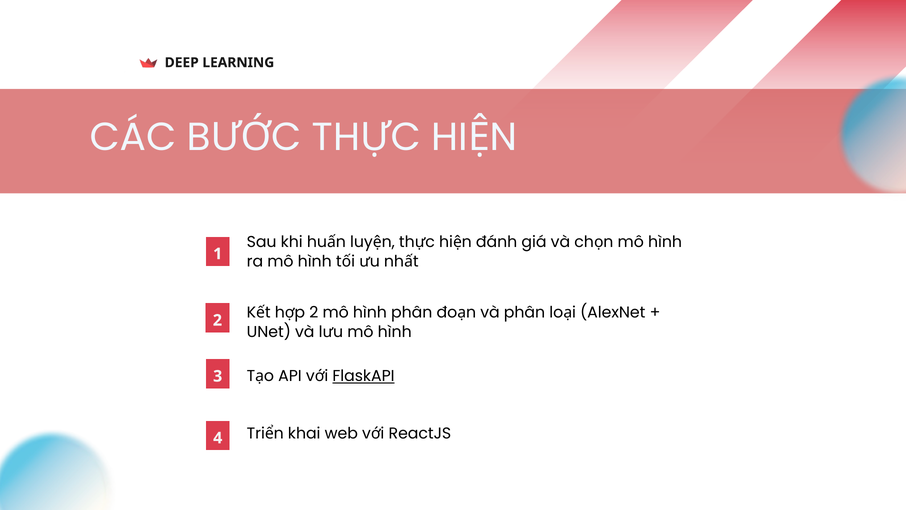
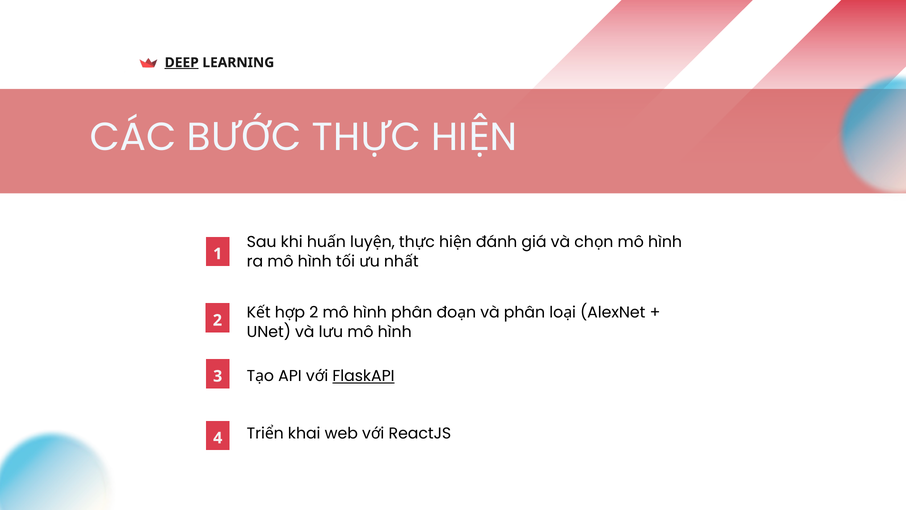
DEEP underline: none -> present (182, 63)
